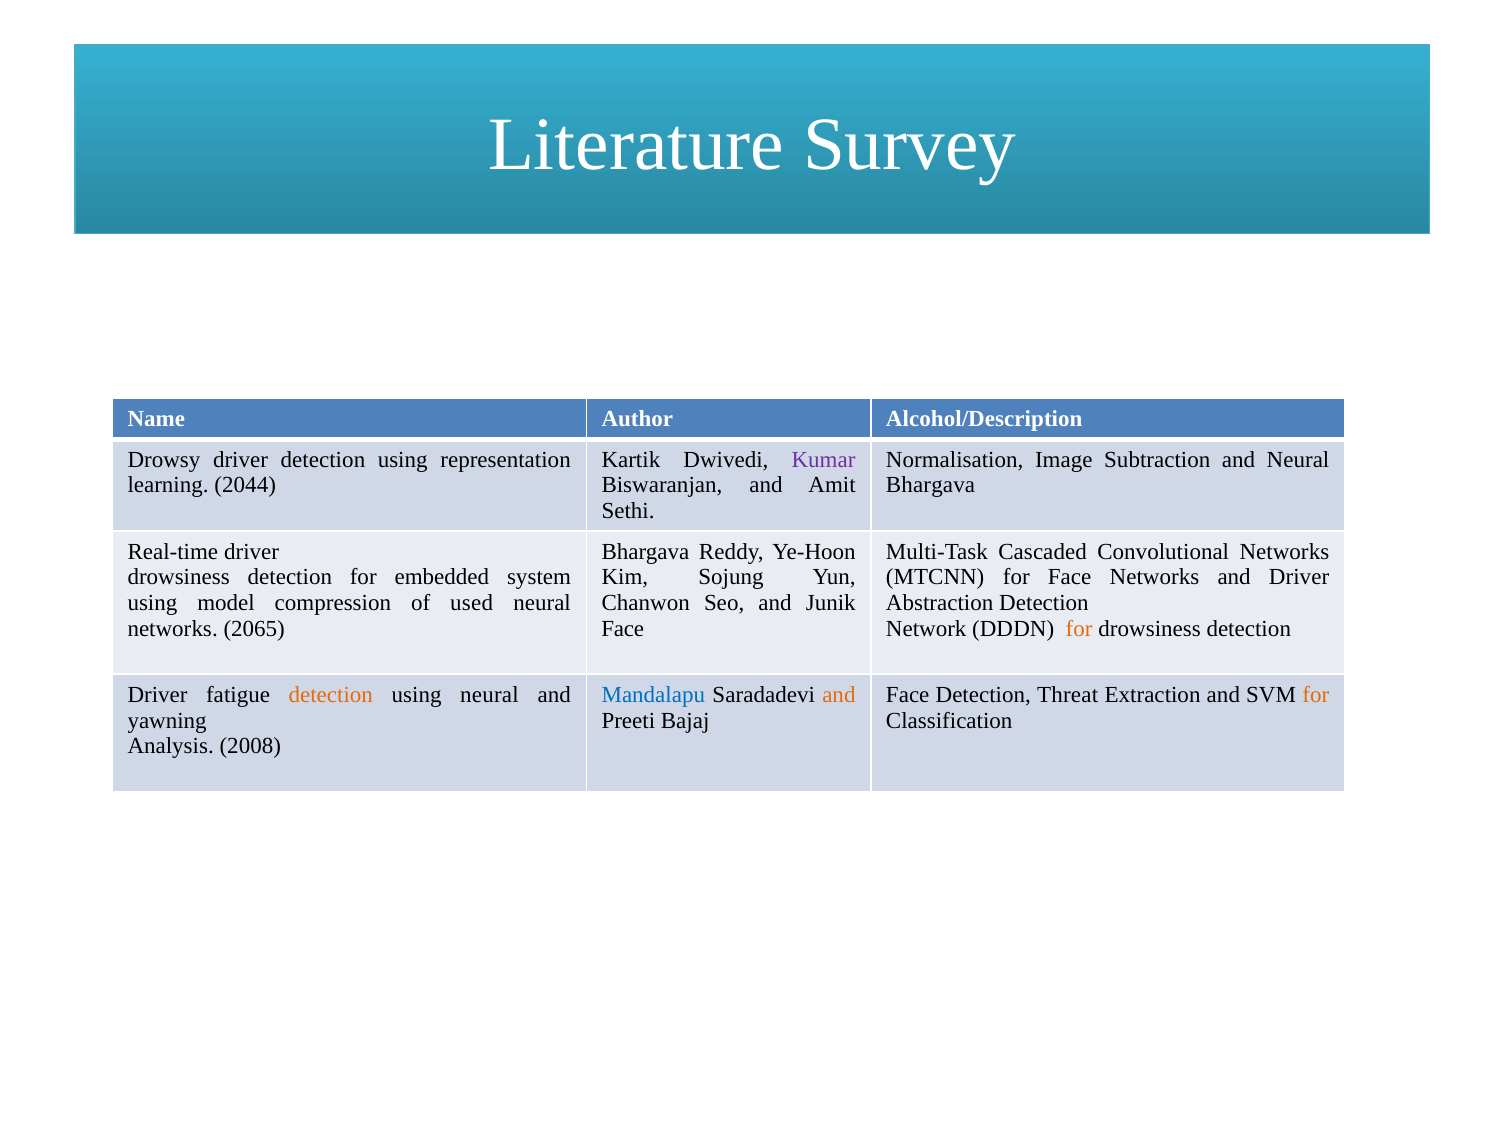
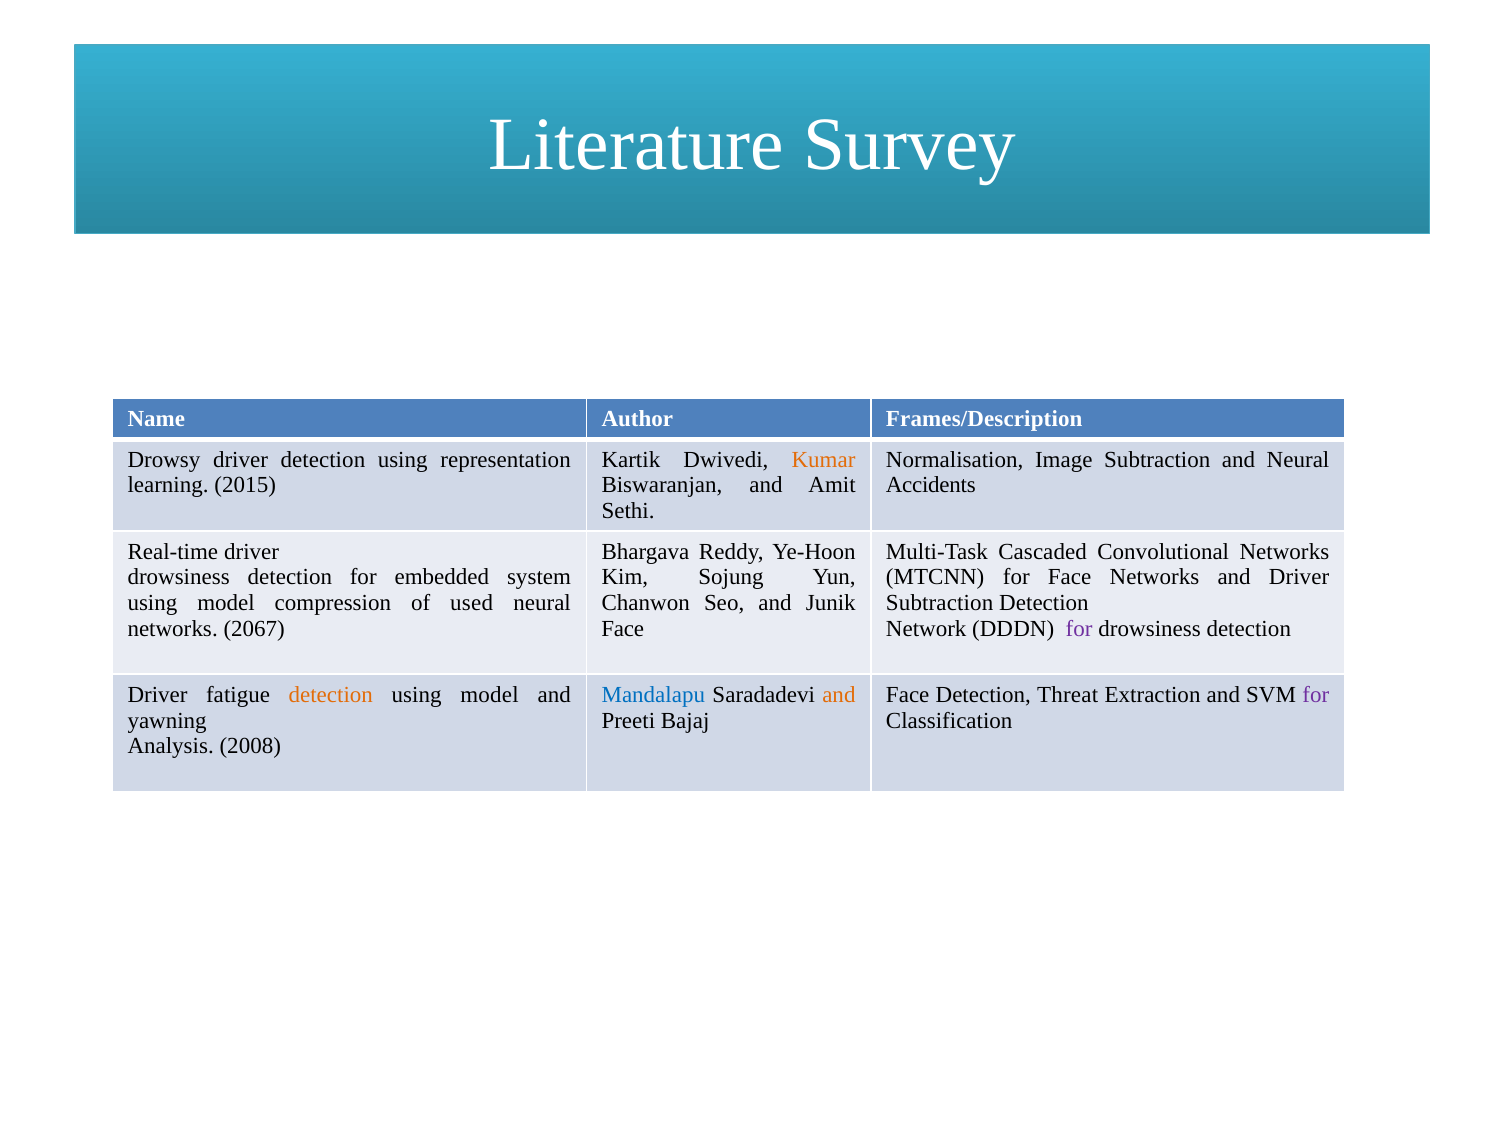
Alcohol/Description: Alcohol/Description -> Frames/Description (984, 419)
Kumar colour: purple -> orange (824, 460)
2044: 2044 -> 2015 (245, 485)
Bhargava: Bhargava -> Accidents (931, 485)
Abstraction: Abstraction -> Subtraction (940, 603)
2065: 2065 -> 2067 (254, 628)
for colour: orange -> purple (1079, 628)
neural: neural -> model (489, 695)
for colour: orange -> purple (1316, 695)
